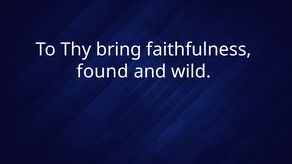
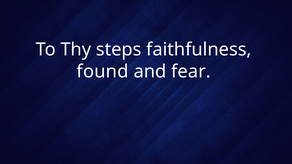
bring: bring -> steps (119, 50)
wild: wild -> fear (191, 71)
